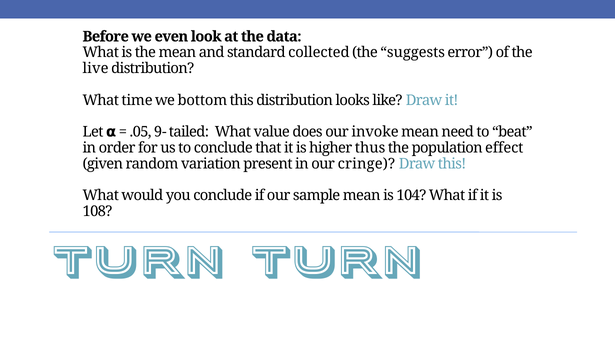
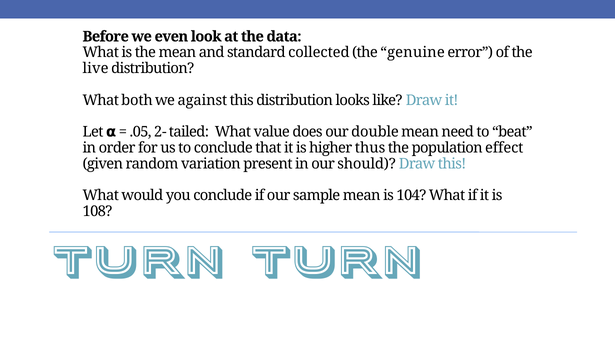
suggests: suggests -> genuine (413, 52)
time: time -> both (137, 100)
bottom: bottom -> against (202, 100)
9-: 9- -> 2- (160, 132)
invoke: invoke -> double (375, 132)
cringe: cringe -> should (367, 164)
